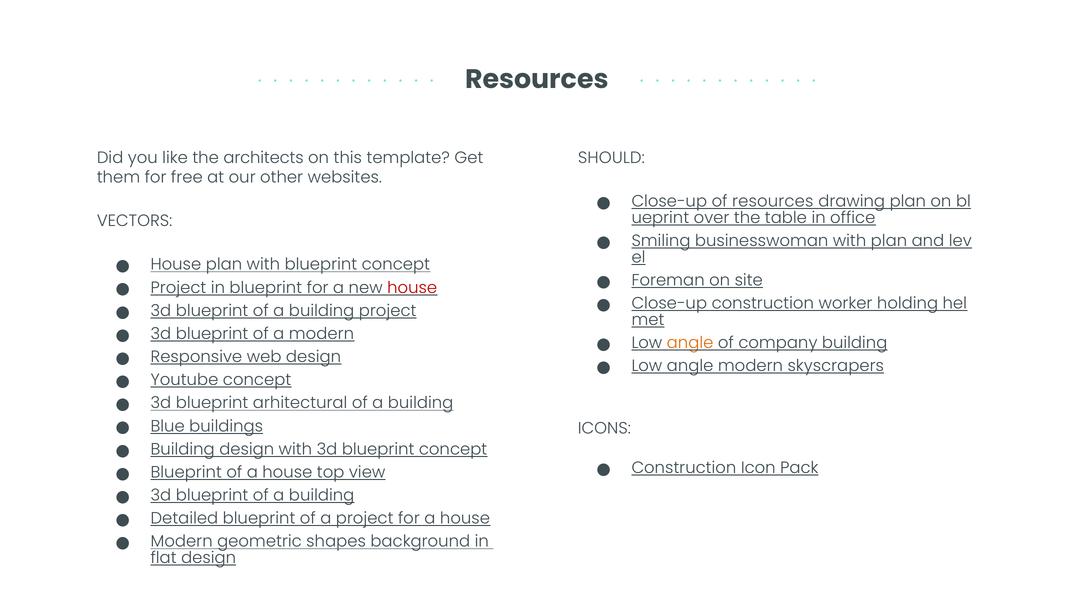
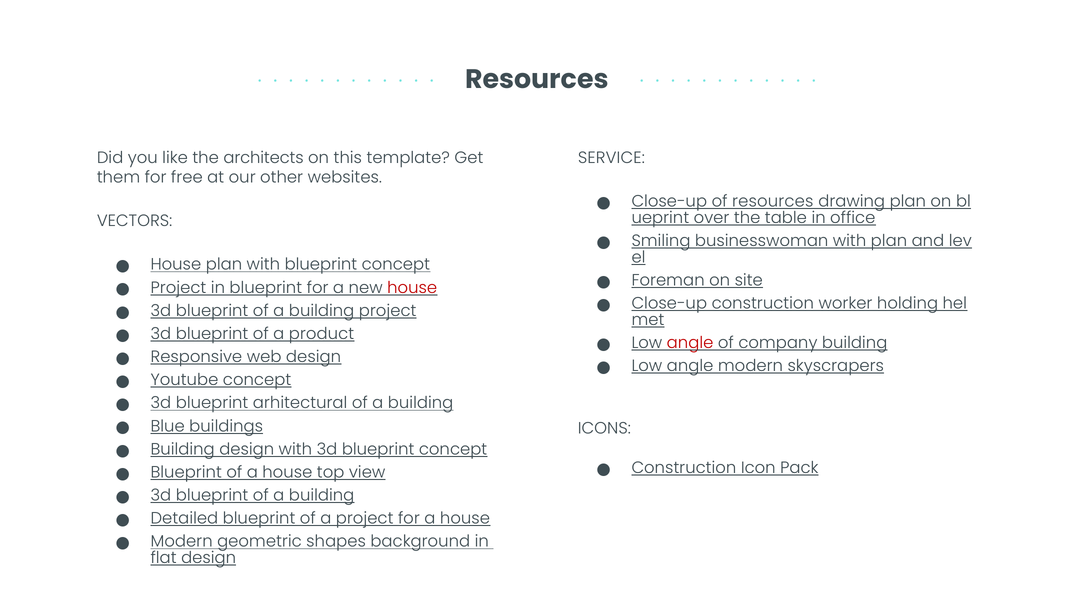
SHOULD: SHOULD -> SERVICE (611, 158)
a modern: modern -> product (321, 334)
angle colour: orange -> red (690, 343)
